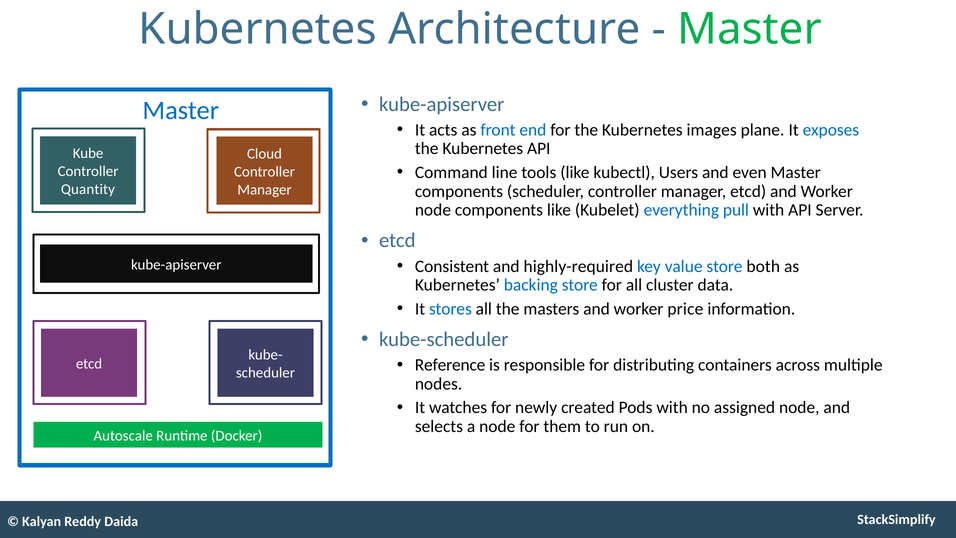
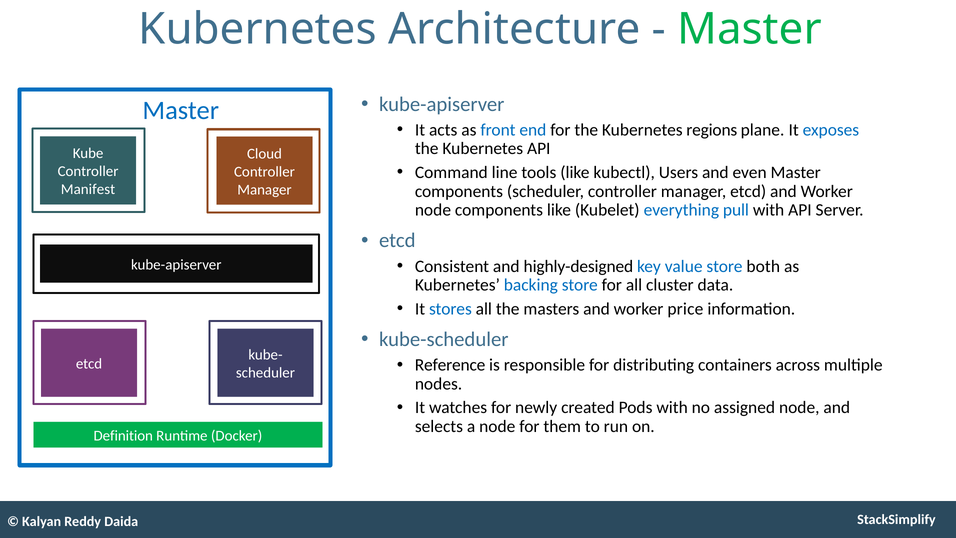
images: images -> regions (712, 130)
Quantity: Quantity -> Manifest (88, 189)
highly-required: highly-required -> highly-designed (578, 266)
Autoscale: Autoscale -> Definition (123, 436)
